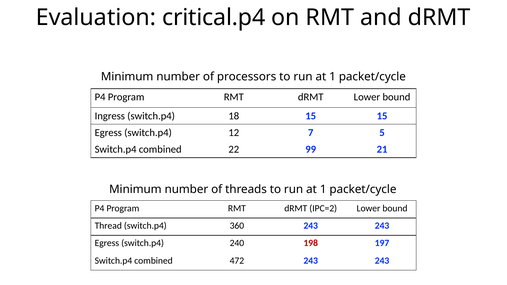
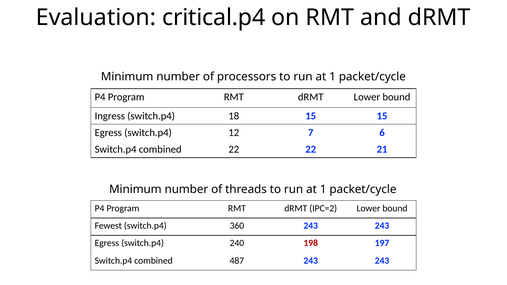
5: 5 -> 6 (382, 133)
22 99: 99 -> 22 (311, 150)
Thread: Thread -> Fewest (108, 226)
472: 472 -> 487 (237, 261)
